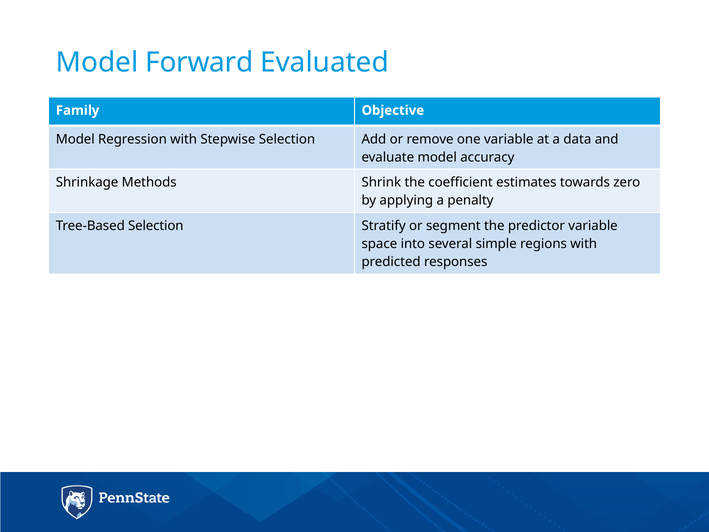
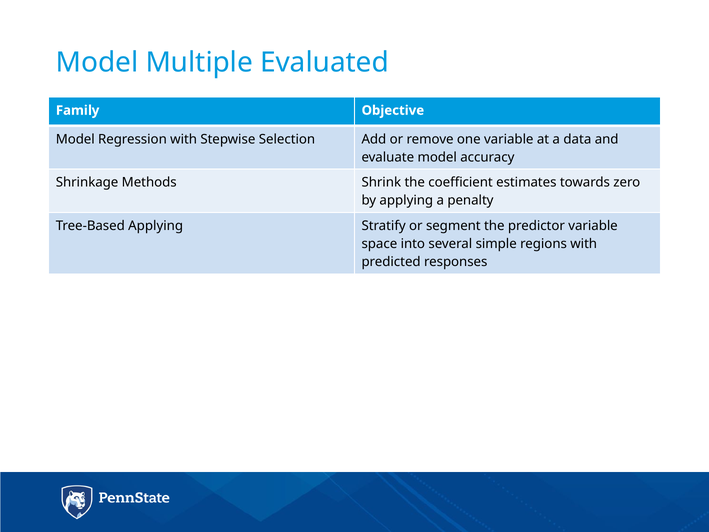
Forward: Forward -> Multiple (199, 62)
Tree-Based Selection: Selection -> Applying (156, 226)
